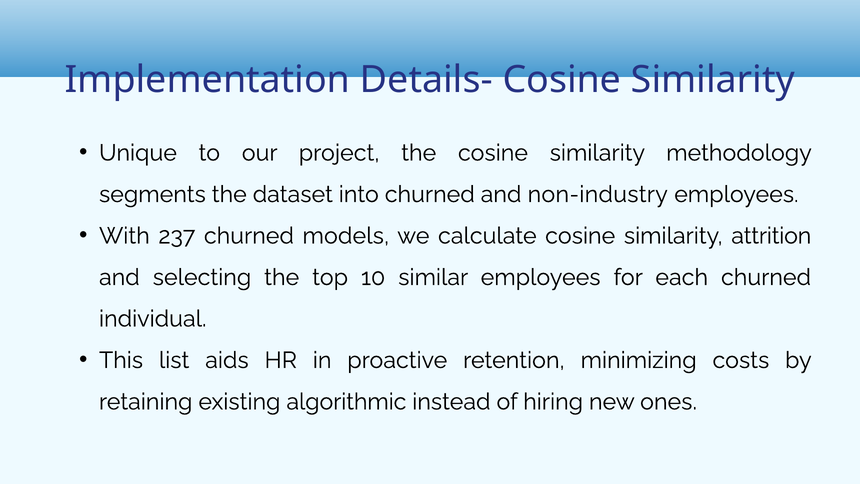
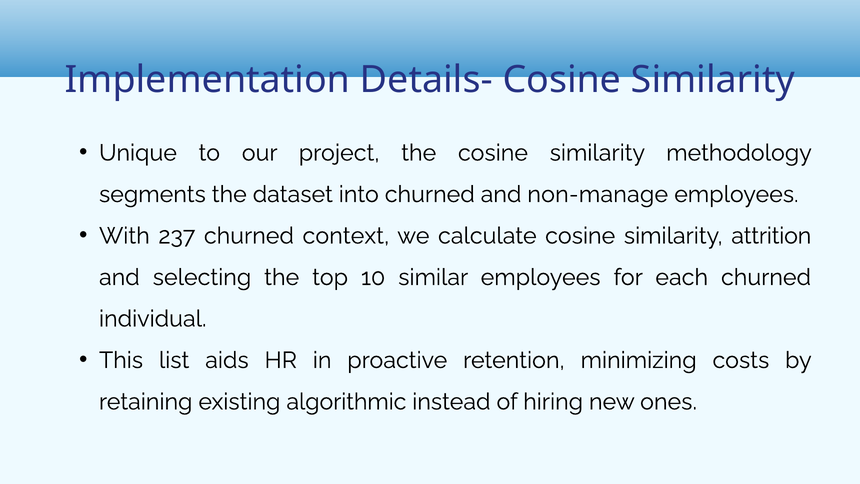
non-industry: non-industry -> non-manage (598, 194)
models: models -> context (346, 236)
